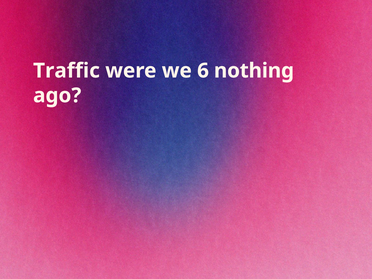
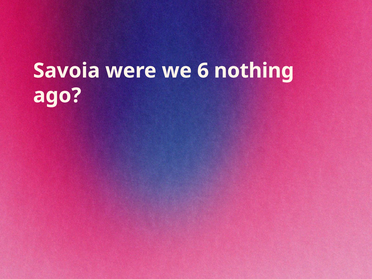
Traffic: Traffic -> Savoia (67, 71)
